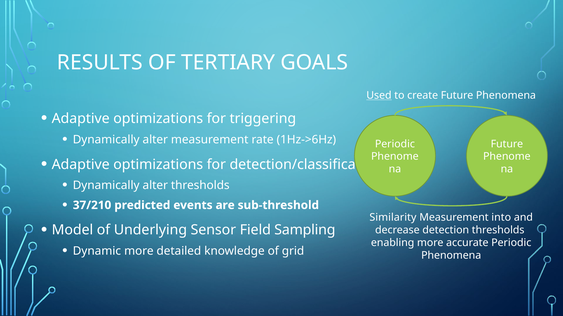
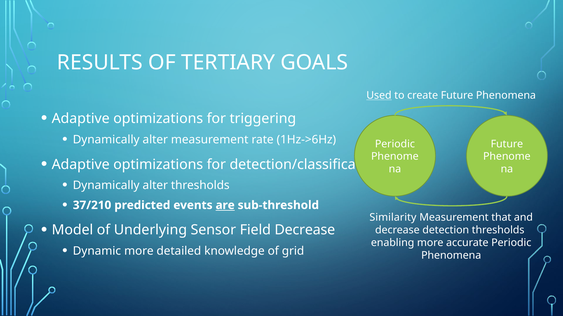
are underline: none -> present (225, 206)
into: into -> that (501, 218)
Field Sampling: Sampling -> Decrease (305, 231)
